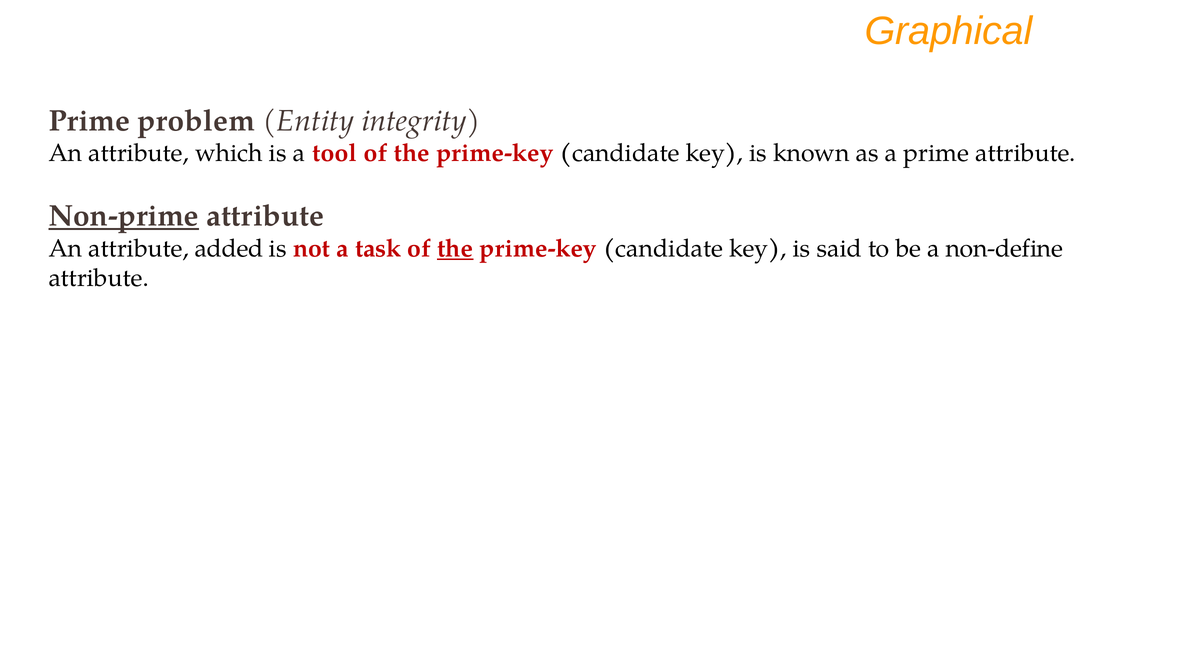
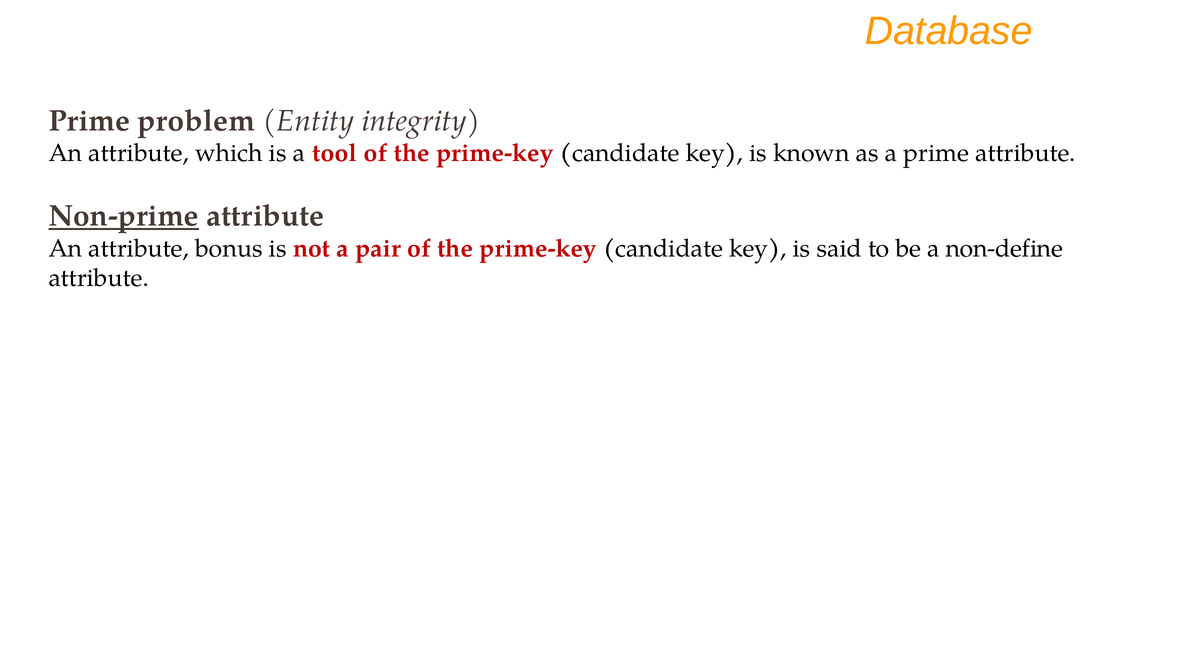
Graphical: Graphical -> Database (949, 31)
added: added -> bonus (229, 249)
task: task -> pair (378, 249)
the underline: present -> none (455, 249)
